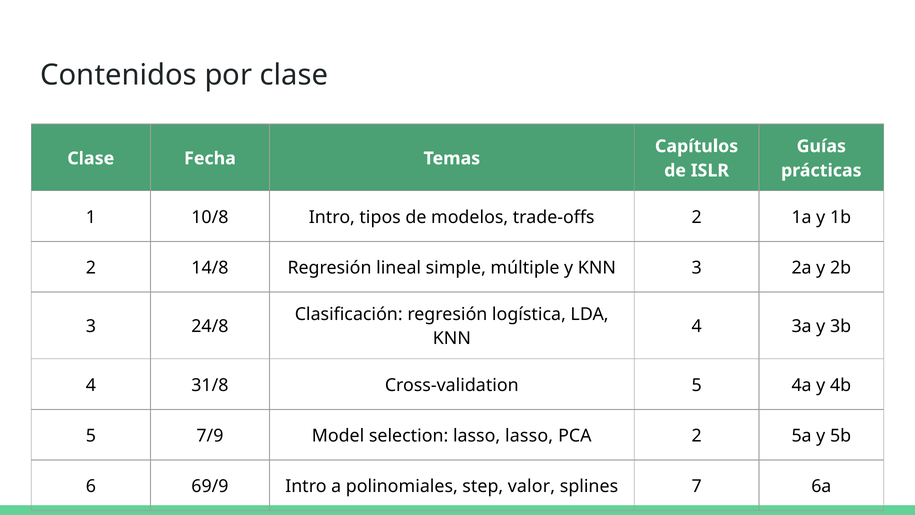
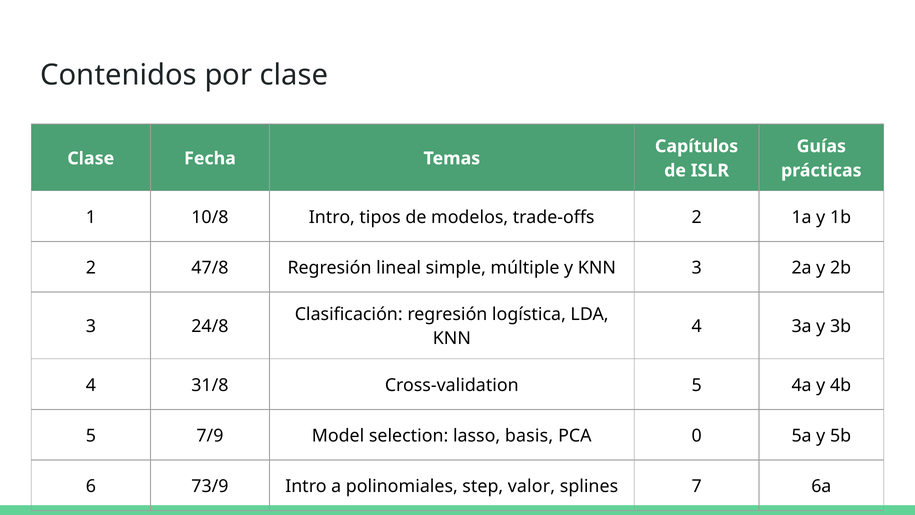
14/8: 14/8 -> 47/8 (210, 268)
lasso lasso: lasso -> basis (529, 435)
PCA 2: 2 -> 0 (697, 435)
69/9: 69/9 -> 73/9 (210, 486)
